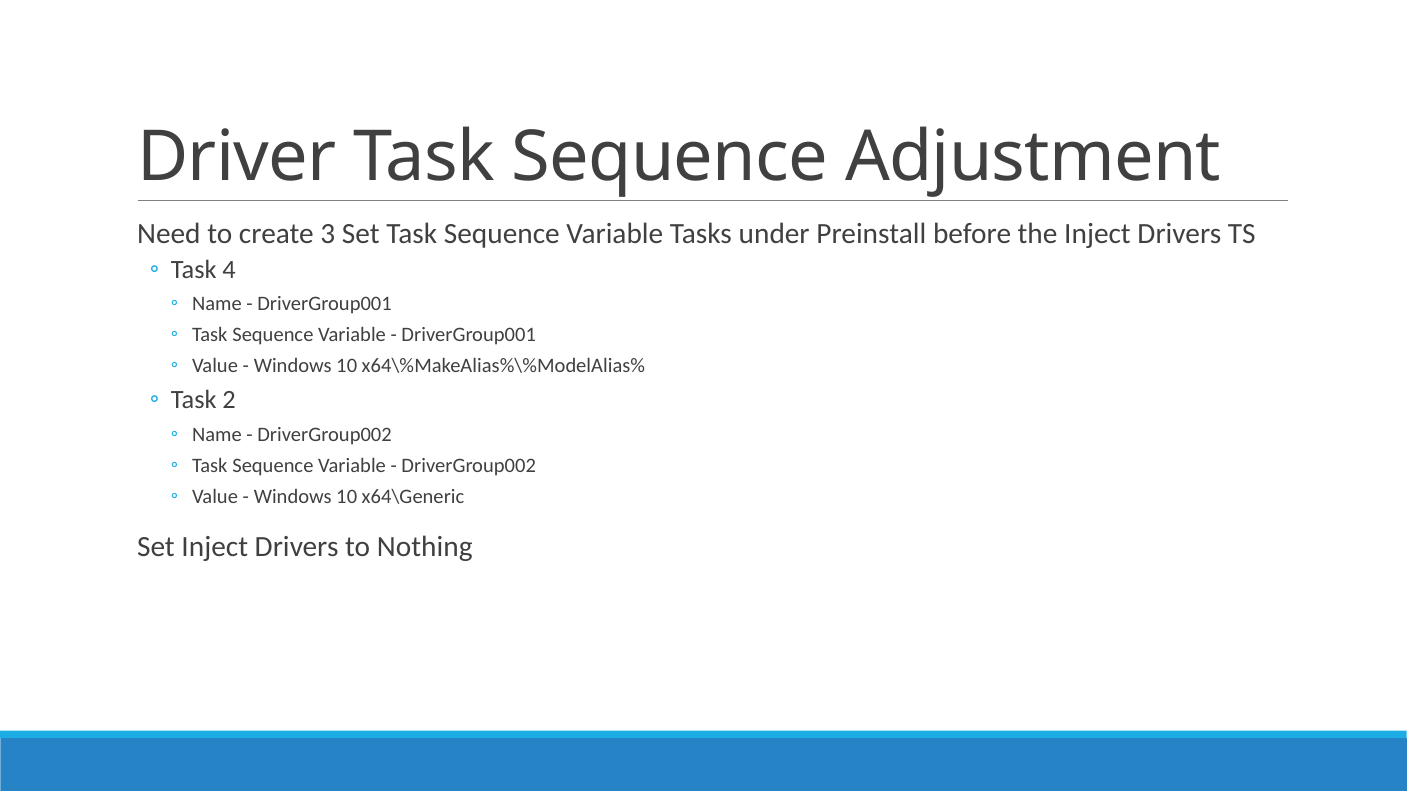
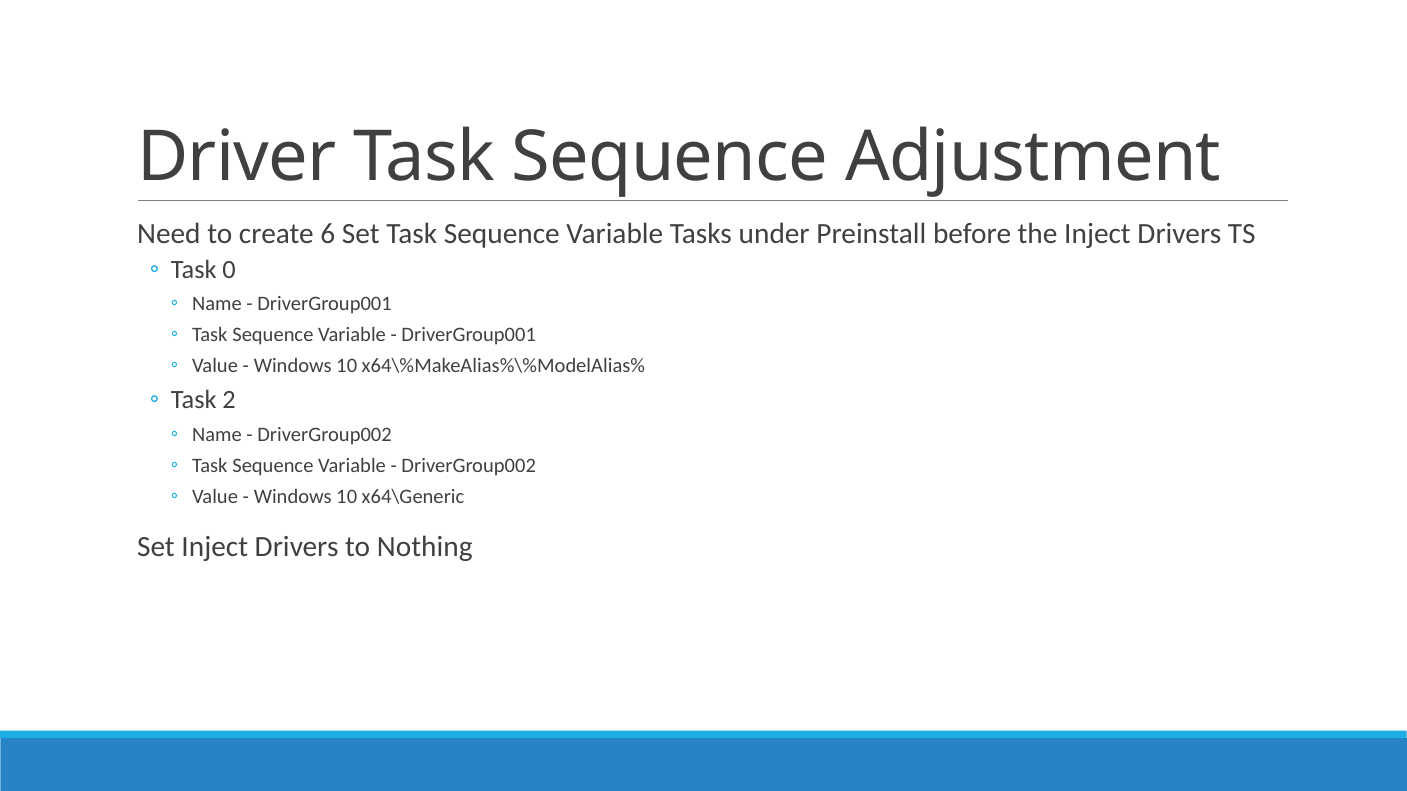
3: 3 -> 6 (328, 234)
4: 4 -> 0 (229, 270)
